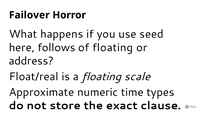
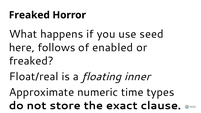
Failover: Failover -> Freaked (29, 15)
of floating: floating -> enabled (113, 48)
address: address -> freaked (31, 61)
scale: scale -> inner (137, 77)
